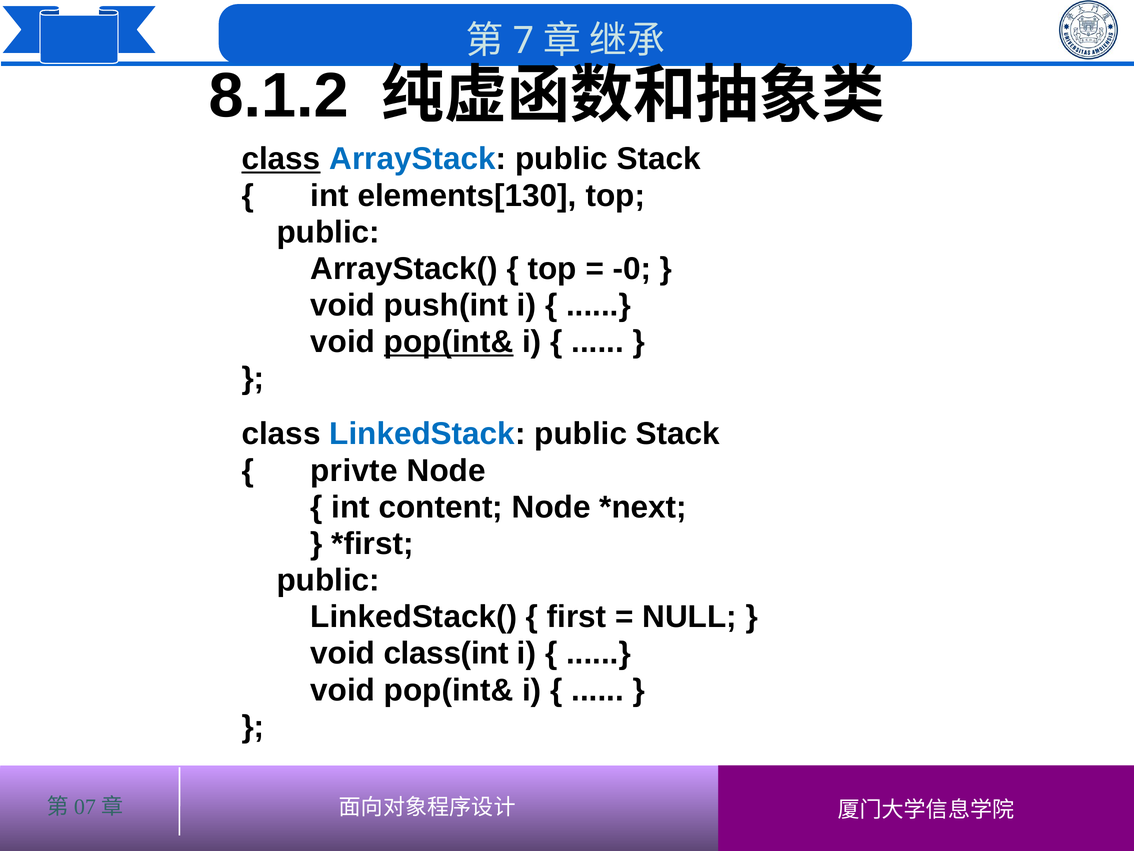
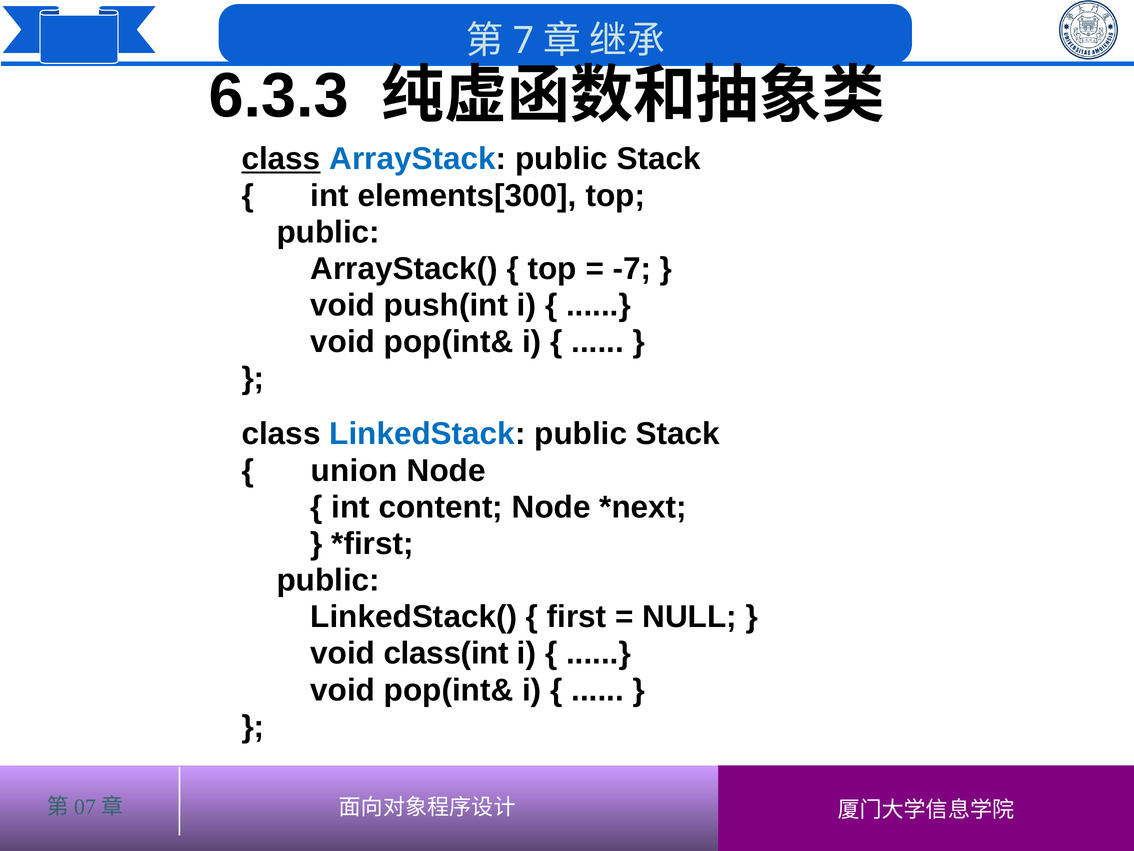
8.1.2: 8.1.2 -> 6.3.3 (279, 96)
elements[130: elements[130 -> elements[300 (467, 196)
-0: -0 -> -7 (632, 269)
pop(int& underline: present -> none (449, 342)
privte: privte -> union (354, 470)
